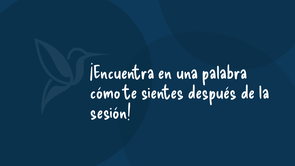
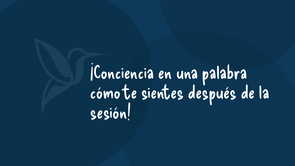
¡Encuentra: ¡Encuentra -> ¡Conciencia (122, 73)
